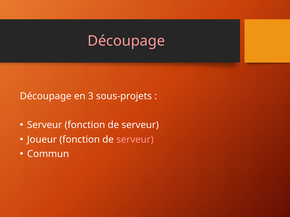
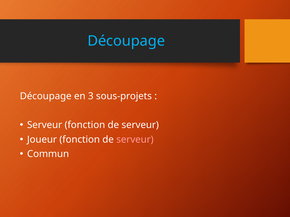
Découpage colour: pink -> light blue (126, 41)
